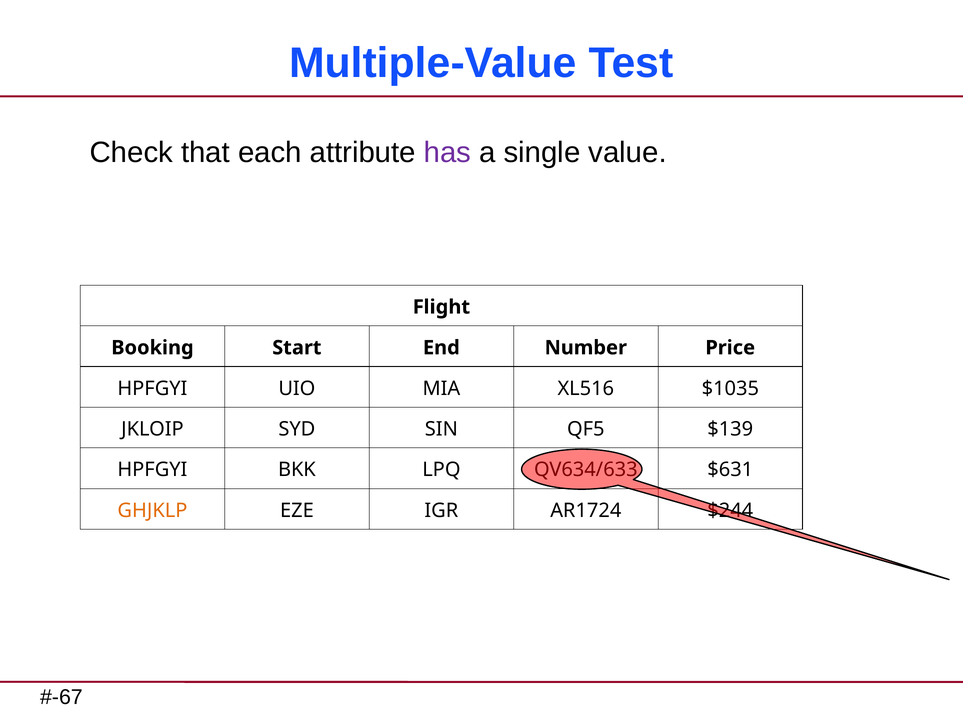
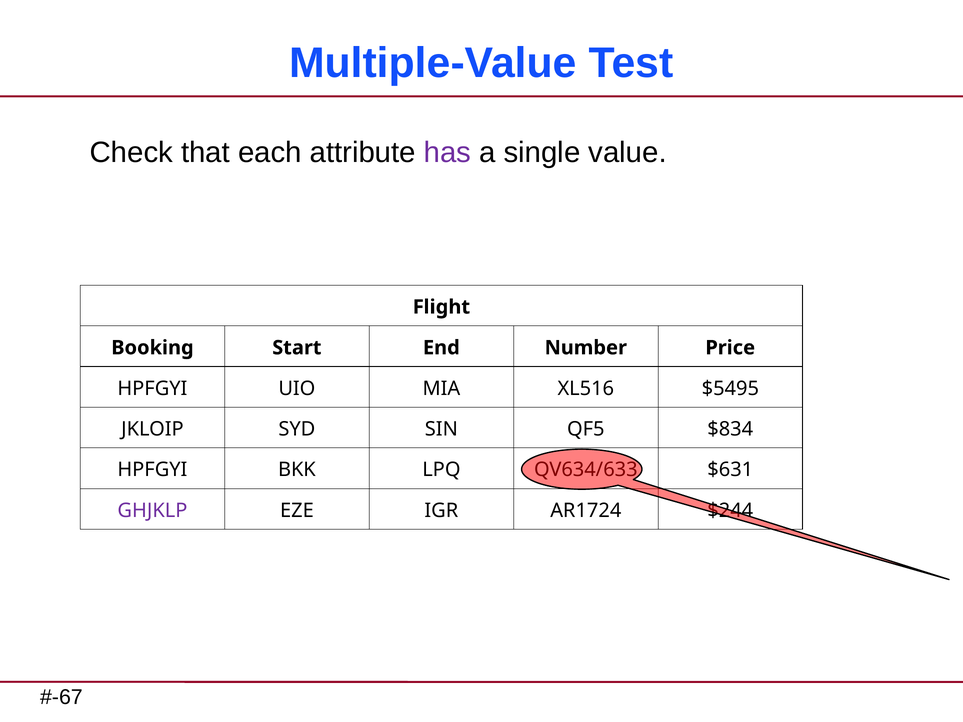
$1035: $1035 -> $5495 (730, 389)
$139: $139 -> $834 (730, 429)
GHJKLP colour: orange -> purple (152, 511)
